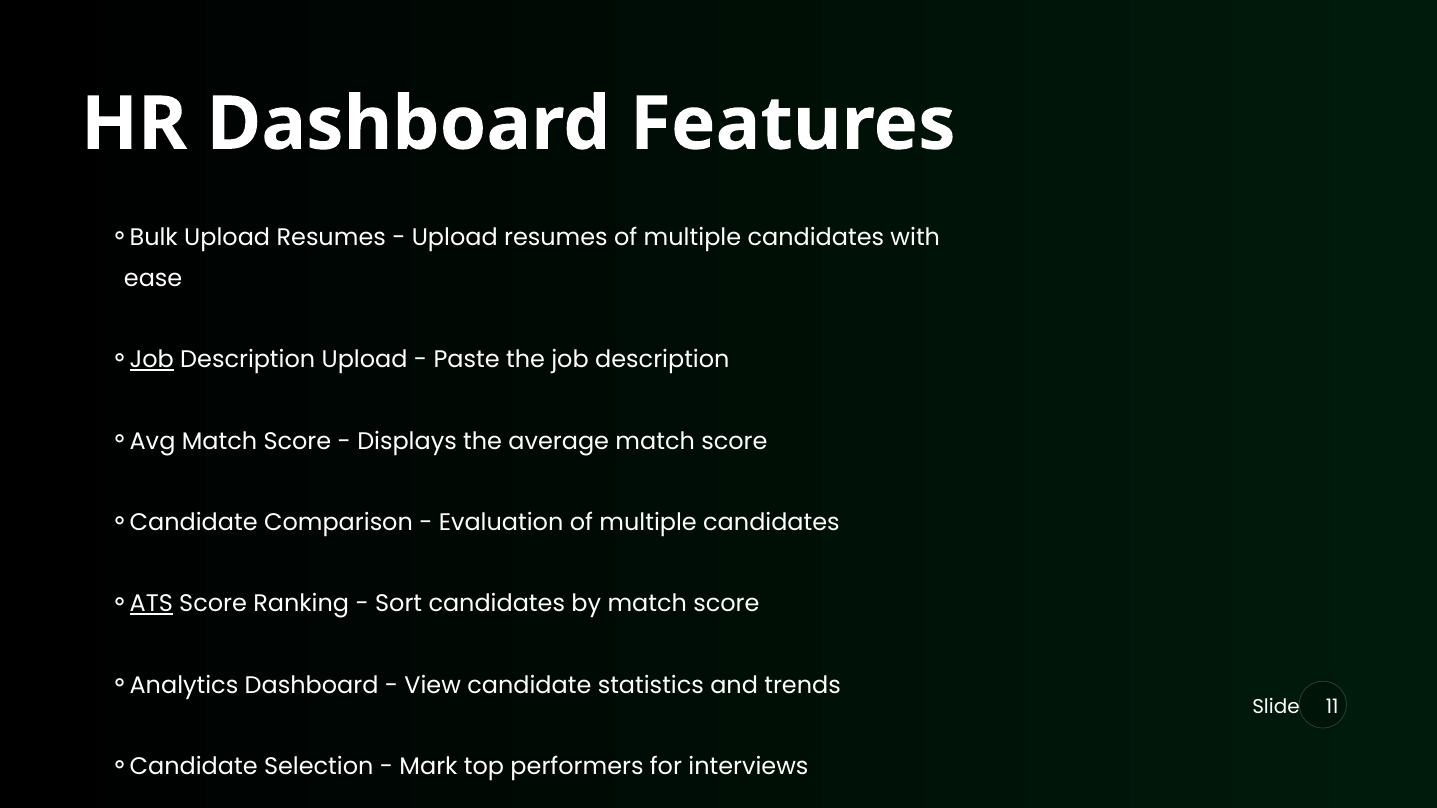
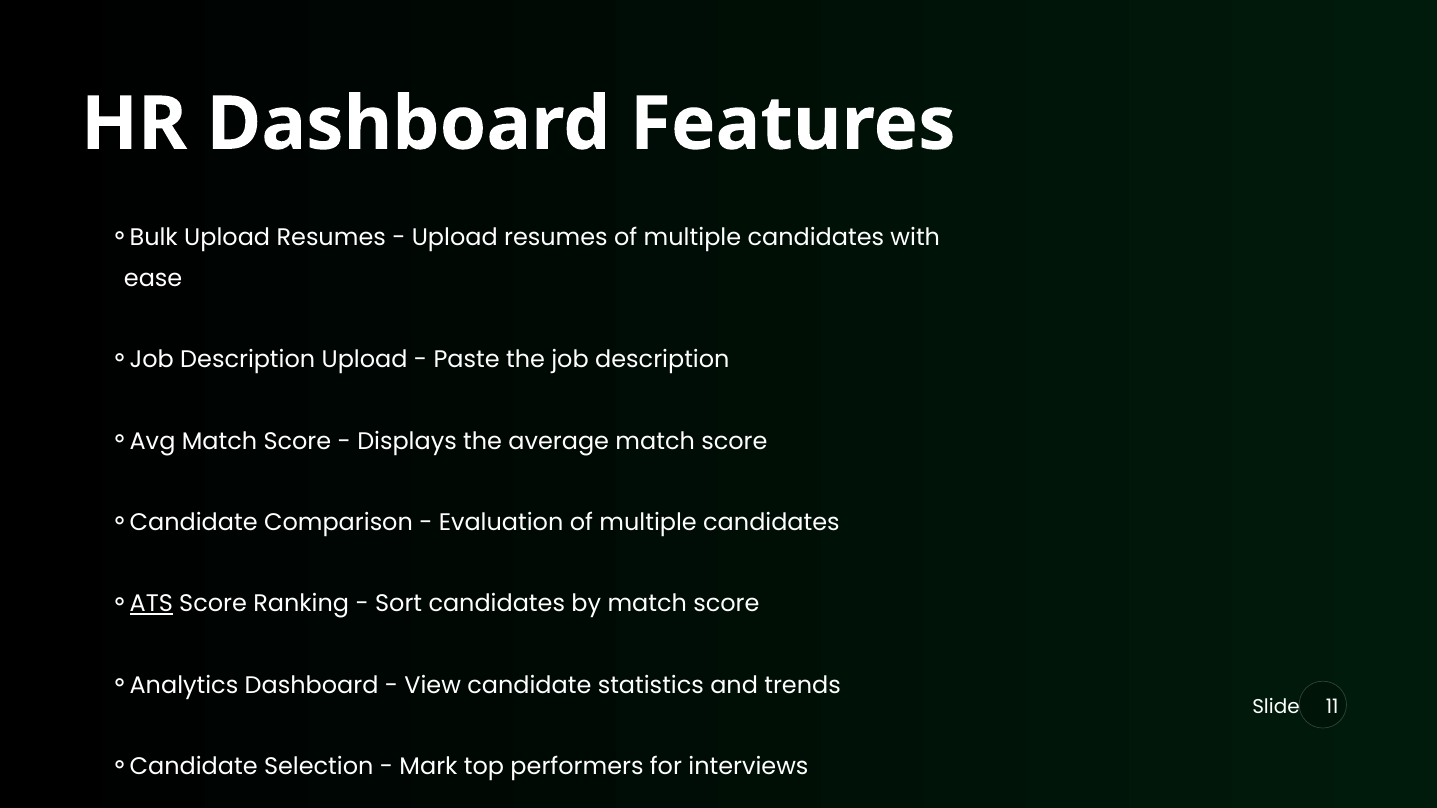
Job underline: present -> none (152, 360)
